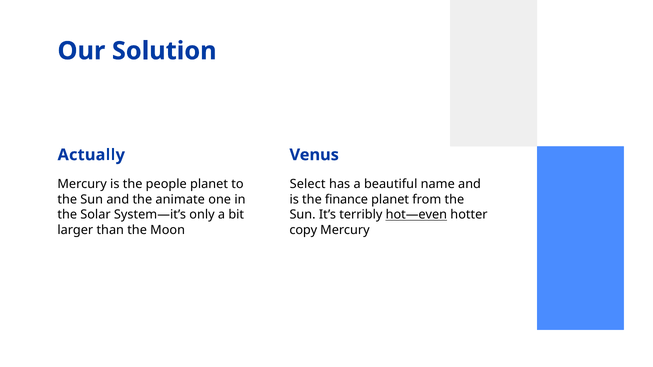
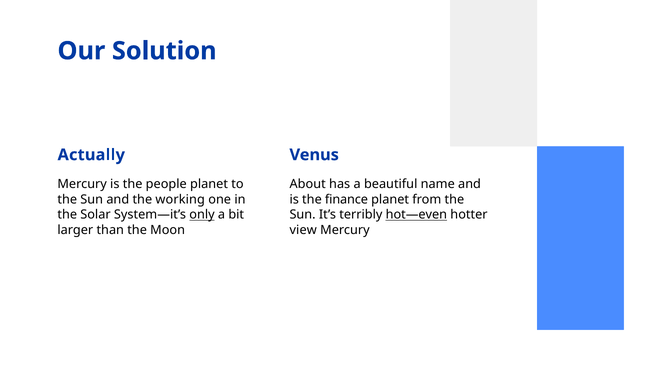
Select: Select -> About (308, 184)
animate: animate -> working (180, 200)
only underline: none -> present (202, 215)
copy: copy -> view (303, 230)
